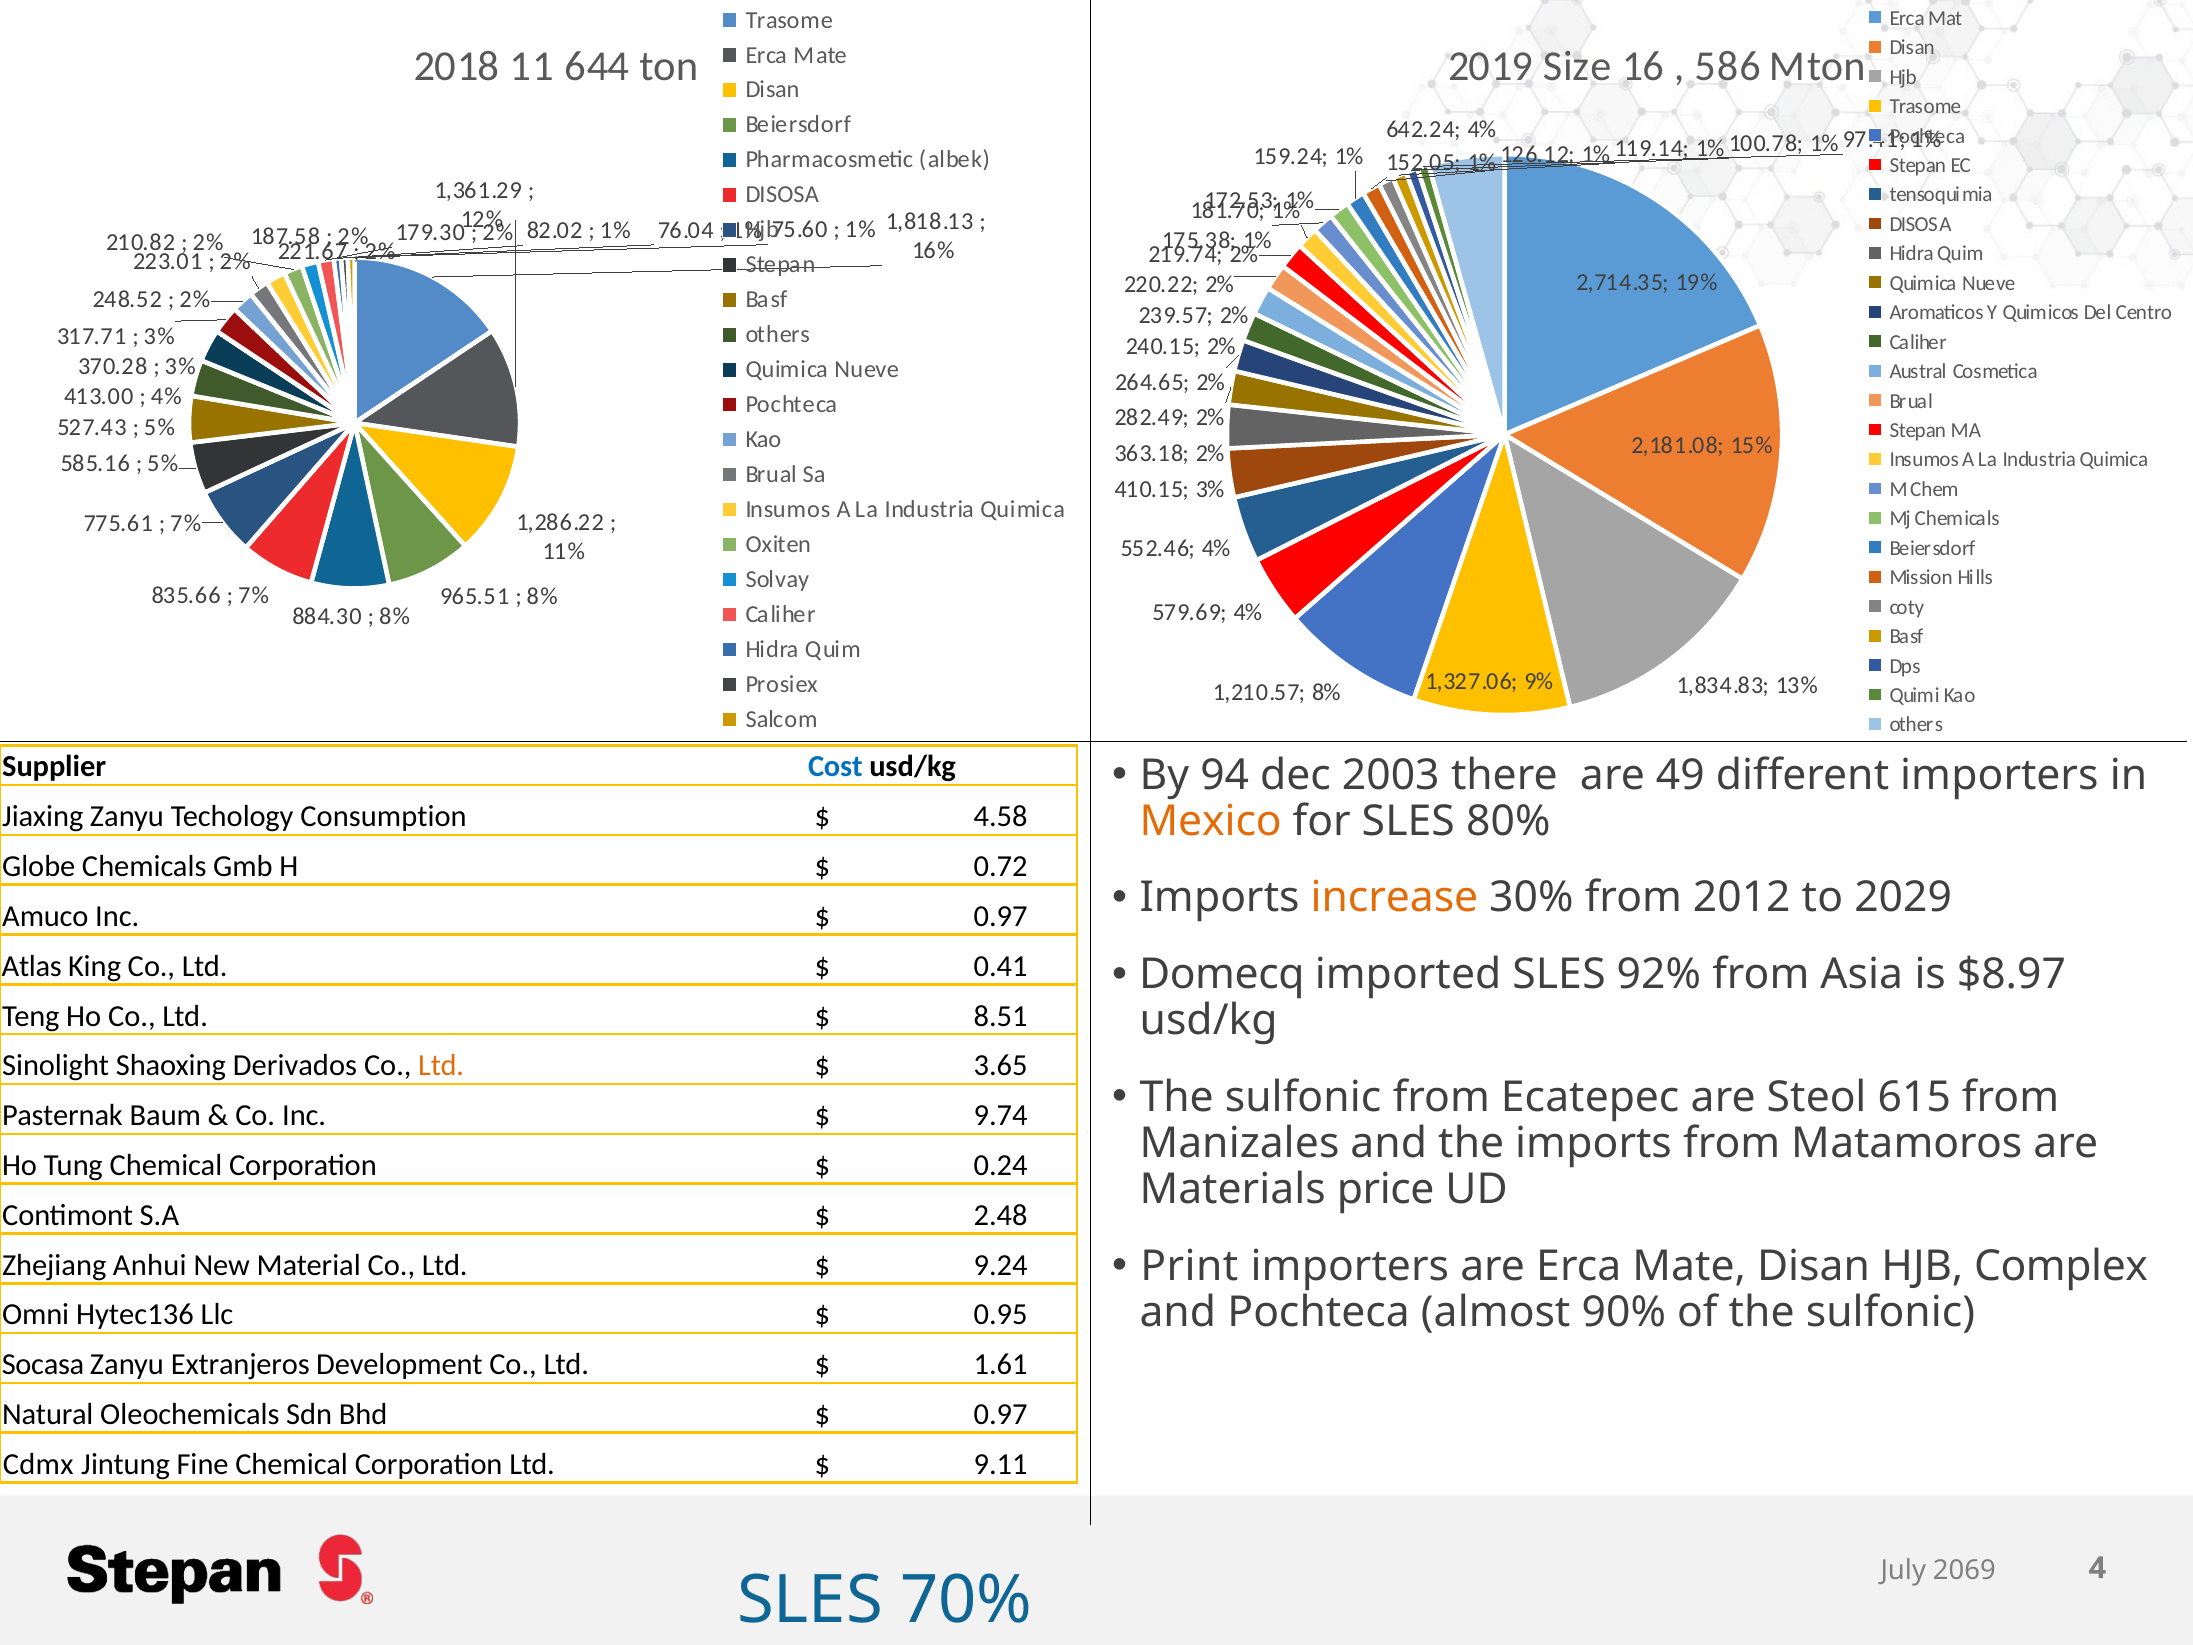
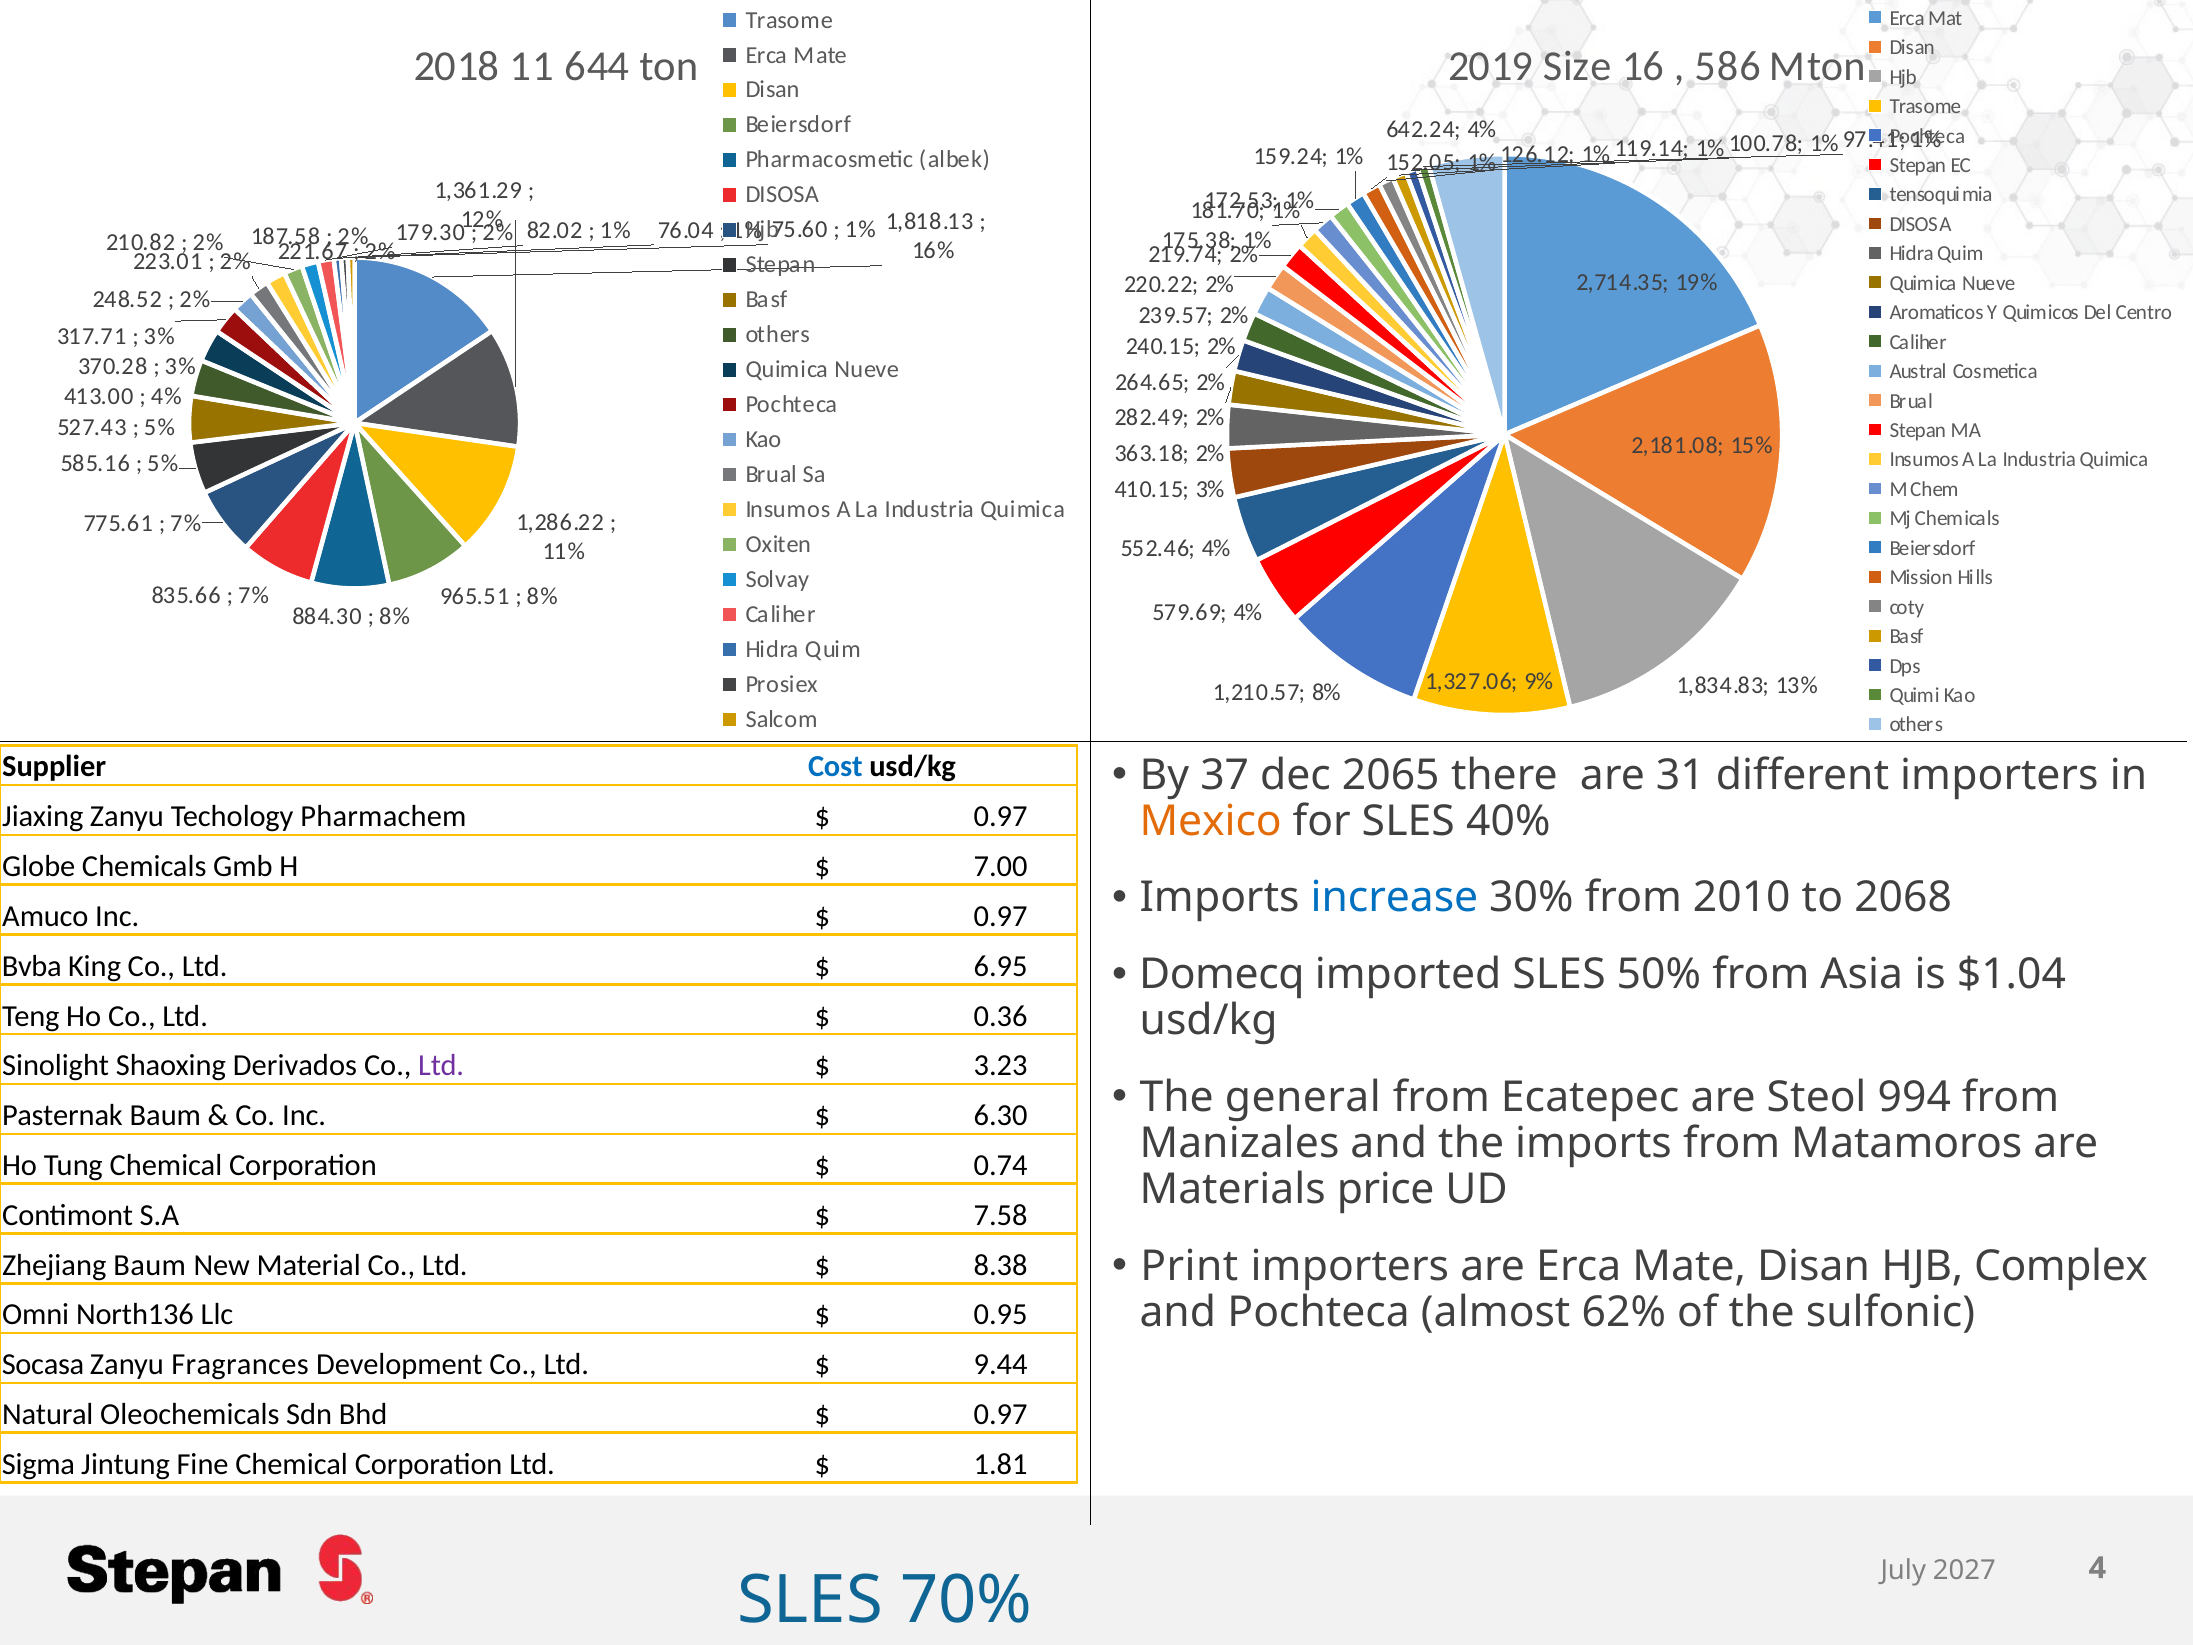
94: 94 -> 37 (1225, 775)
2003: 2003 -> 2065 (1391, 775)
49: 49 -> 31 (1680, 775)
Consumption: Consumption -> Pharmachem (383, 817)
4.58: 4.58 -> 0.97 (1001, 817)
80%: 80% -> 40% (1508, 821)
0.72: 0.72 -> 7.00 (1001, 866)
increase colour: orange -> blue (1394, 898)
2012: 2012 -> 2010 (1742, 898)
2029: 2029 -> 2068 (1903, 898)
92%: 92% -> 50% (1659, 974)
$8.97: $8.97 -> $1.04 (2011, 974)
Atlas: Atlas -> Bvba (32, 966)
0.41: 0.41 -> 6.95 (1001, 966)
8.51: 8.51 -> 0.36 (1001, 1016)
Ltd colour: orange -> purple (441, 1066)
3.65: 3.65 -> 3.23 (1001, 1066)
sulfonic: sulfonic -> general (1303, 1097)
615: 615 -> 994 (1914, 1097)
9.74: 9.74 -> 6.30 (1001, 1115)
0.24: 0.24 -> 0.74 (1001, 1165)
2.48: 2.48 -> 7.58 (1001, 1215)
Zhejiang Anhui: Anhui -> Baum (150, 1265)
9.24: 9.24 -> 8.38 (1001, 1265)
90%: 90% -> 62% (1624, 1312)
Hytec136: Hytec136 -> North136 (135, 1315)
Extranjeros: Extranjeros -> Fragrances (240, 1365)
1.61: 1.61 -> 9.44 (1001, 1365)
Cdmx: Cdmx -> Sigma (38, 1464)
9.11: 9.11 -> 1.81 (1001, 1464)
2069: 2069 -> 2027 (1964, 1570)
